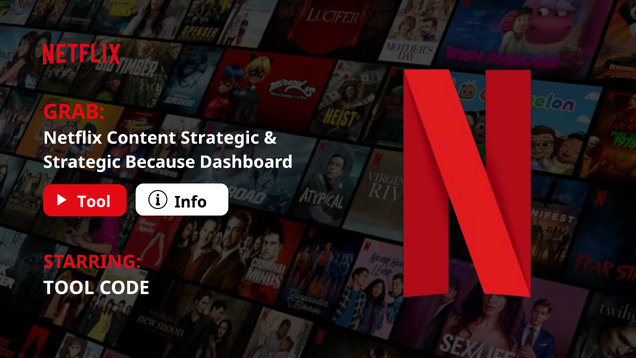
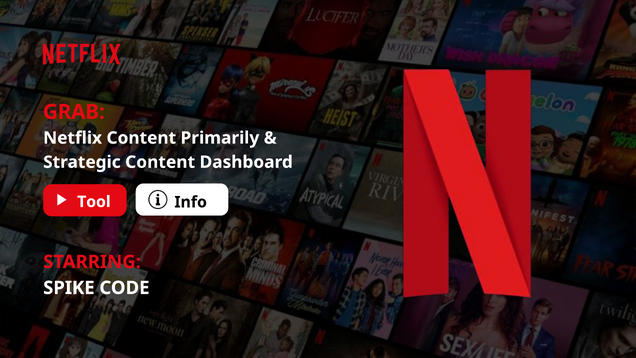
Content Strategic: Strategic -> Primarily (220, 138)
Strategic Because: Because -> Content (160, 162)
TOOL: TOOL -> SPIKE (69, 288)
